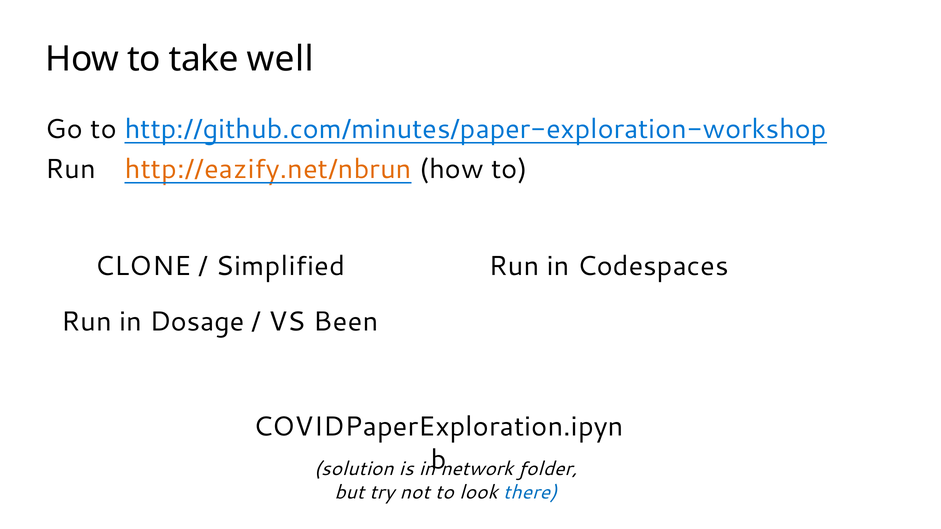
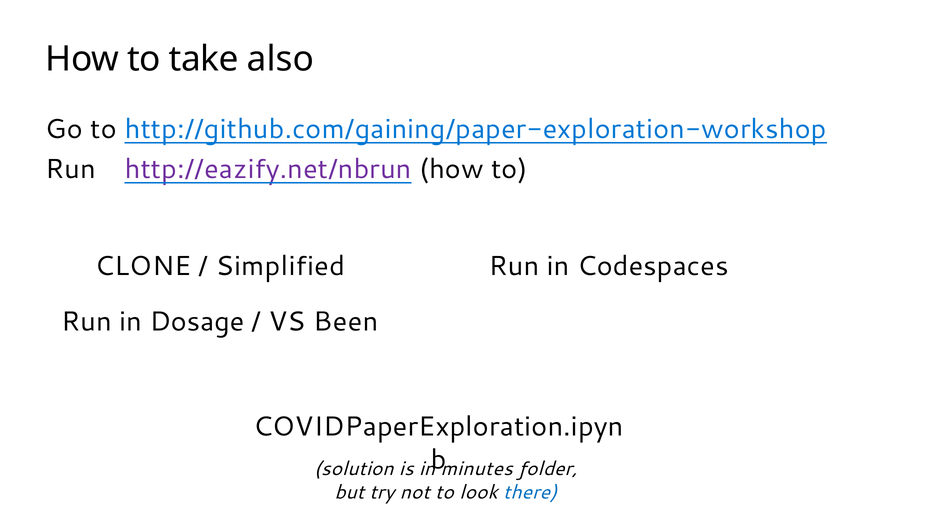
well: well -> also (280, 59)
http://github.com/minutes/paper-exploration-workshop: http://github.com/minutes/paper-exploration-workshop -> http://github.com/gaining/paper-exploration-workshop (476, 129)
http://eazify.net/nbrun colour: orange -> purple (268, 169)
network: network -> minutes (477, 469)
